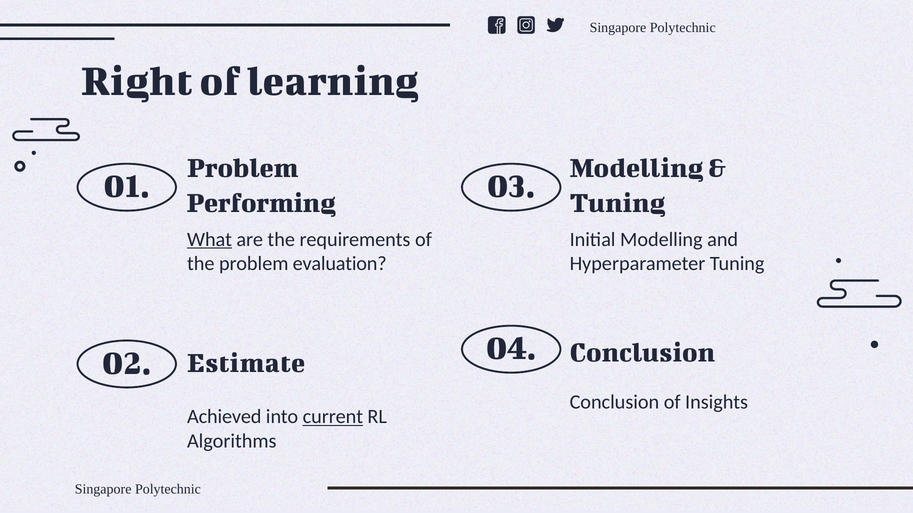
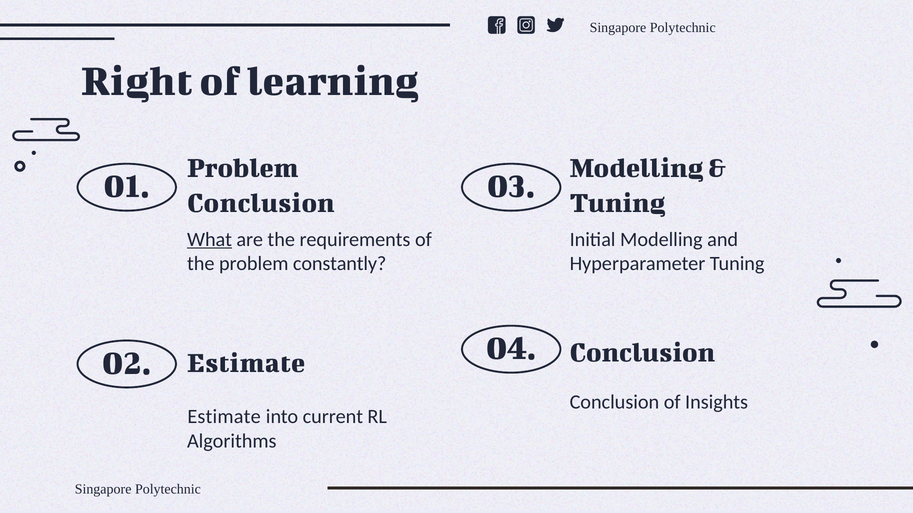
Performing: Performing -> Conclusion (261, 203)
evaluation: evaluation -> constantly (340, 264)
Achieved: Achieved -> Estimate (224, 417)
current underline: present -> none (333, 417)
